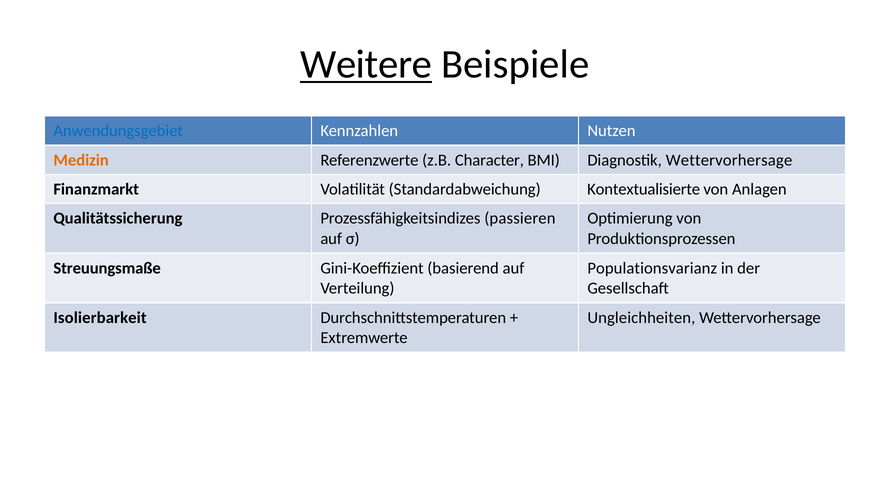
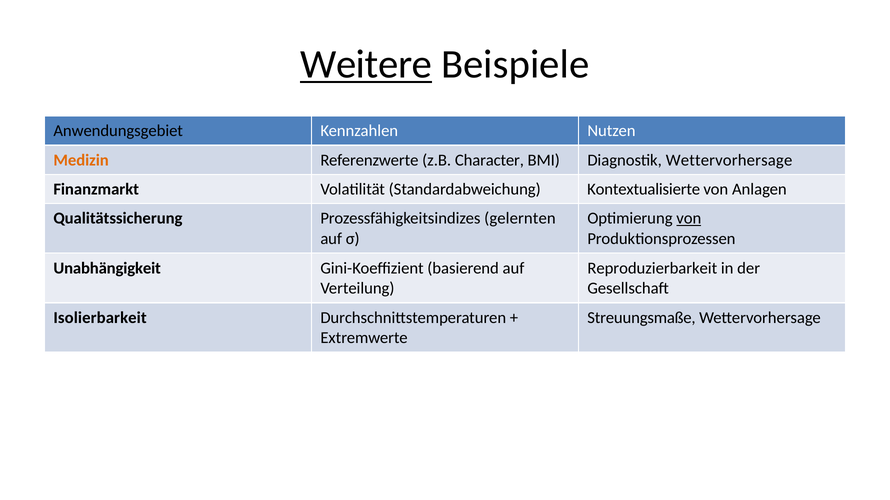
Anwendungsgebiet colour: blue -> black (118, 131)
passieren: passieren -> gelernten (520, 219)
von underline: none -> present (689, 219)
Streuungsmaße: Streuungsmaße -> Unabhängigkeit (107, 268)
Populationsvarianz: Populationsvarianz -> Reproduzierbarkeit (652, 268)
Ungleichheiten: Ungleichheiten -> Streuungsmaße (641, 318)
